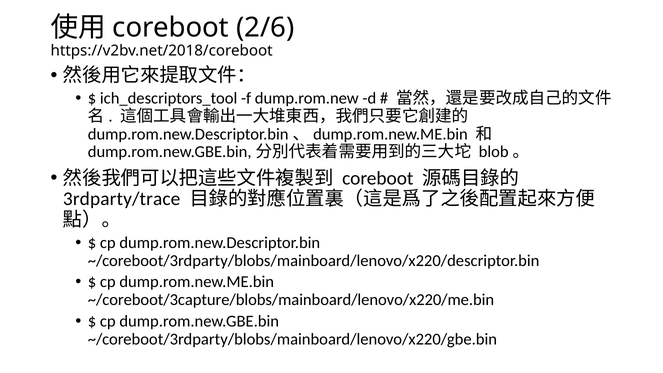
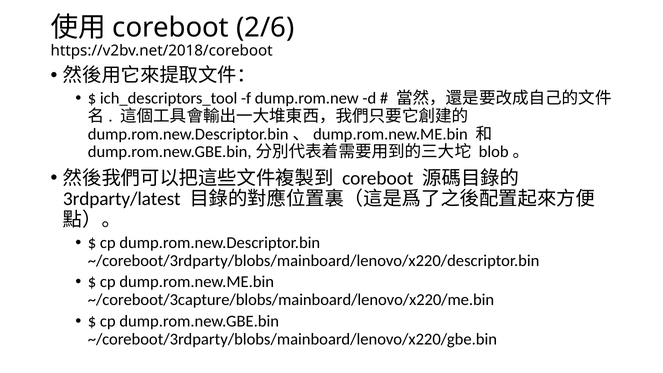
3rdparty/trace: 3rdparty/trace -> 3rdparty/latest (122, 199)
